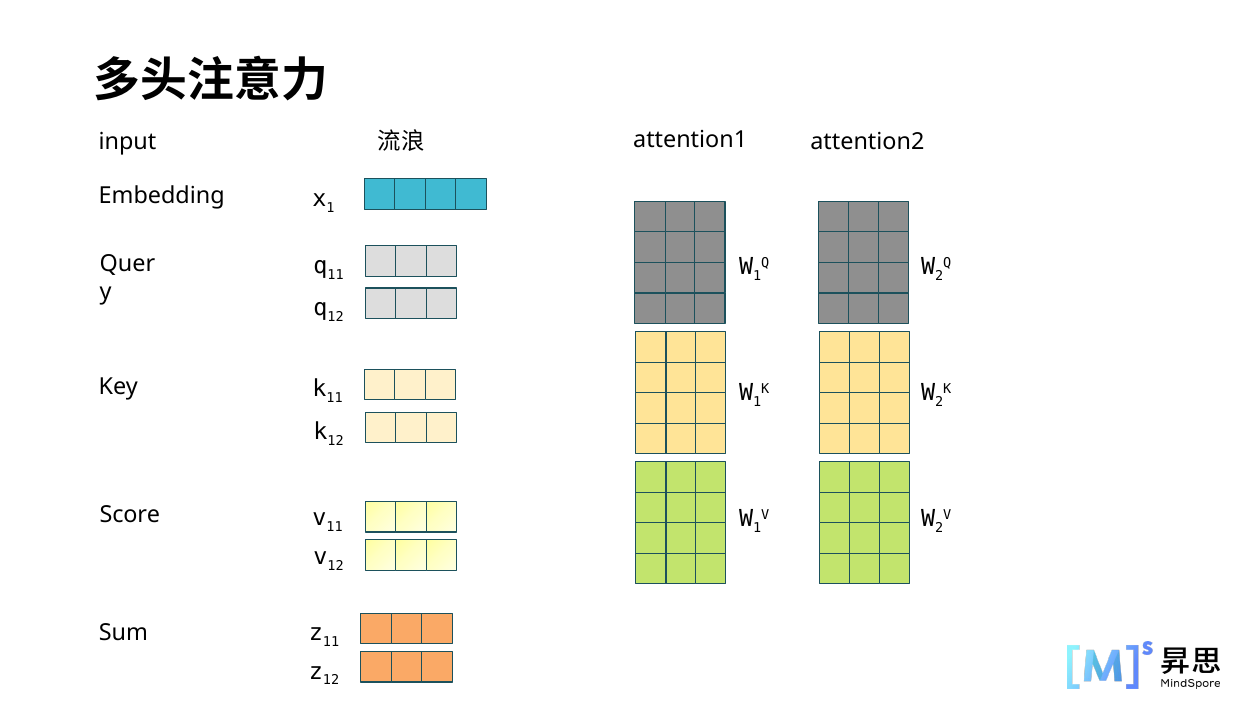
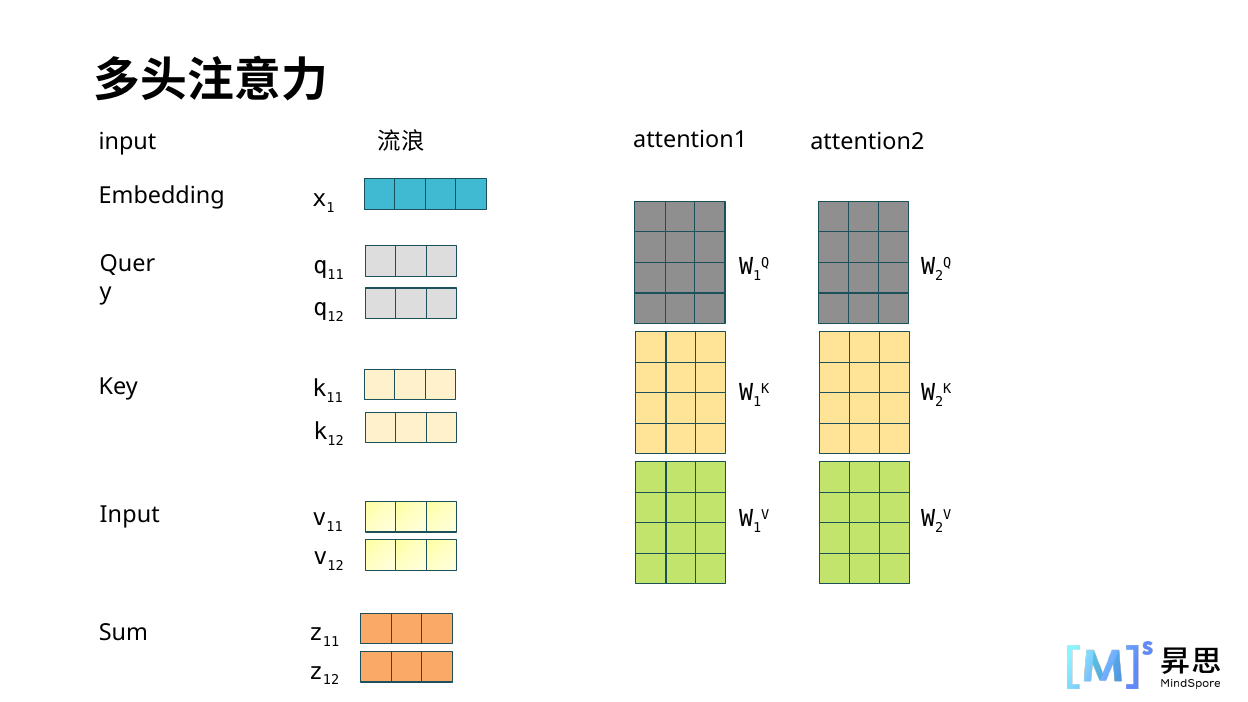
Score: Score -> Input (130, 515)
